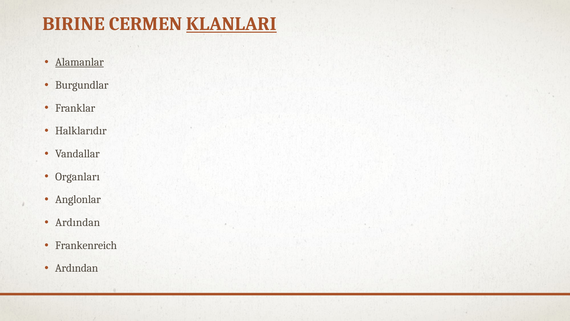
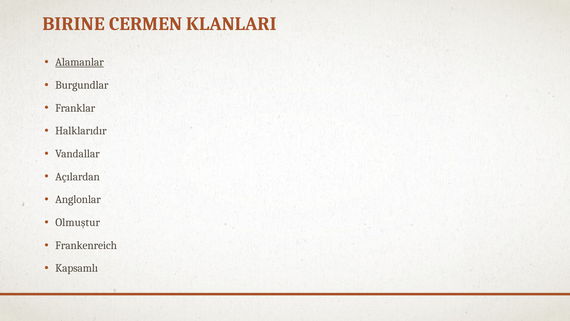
KLANLARI underline: present -> none (231, 24)
Organları: Organları -> Açılardan (78, 176)
Ardından: Ardından -> Olmuştur (78, 222)
Ardından: Ardından -> Kapsamlı (77, 268)
